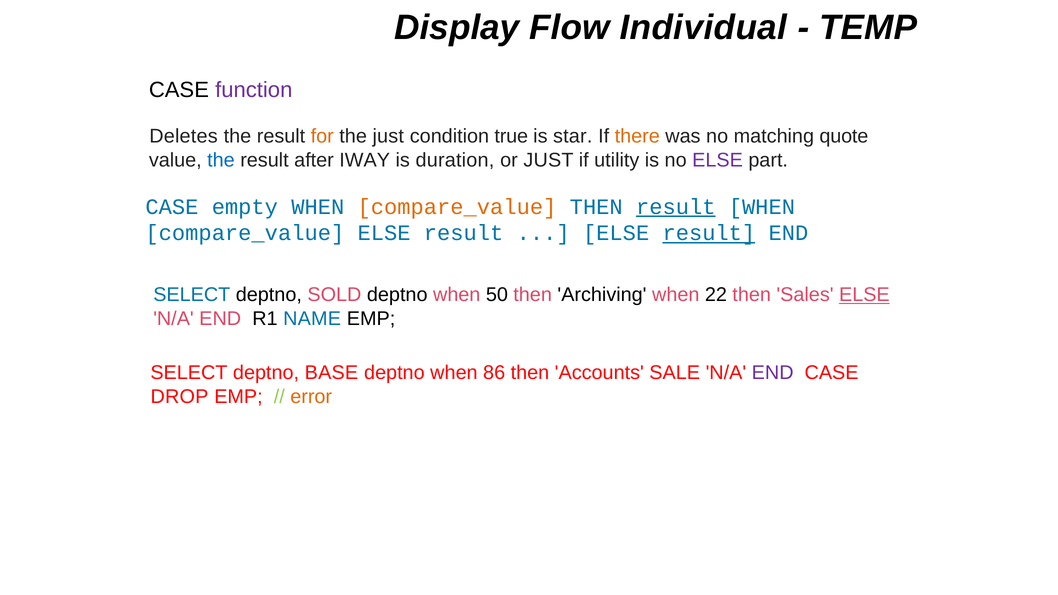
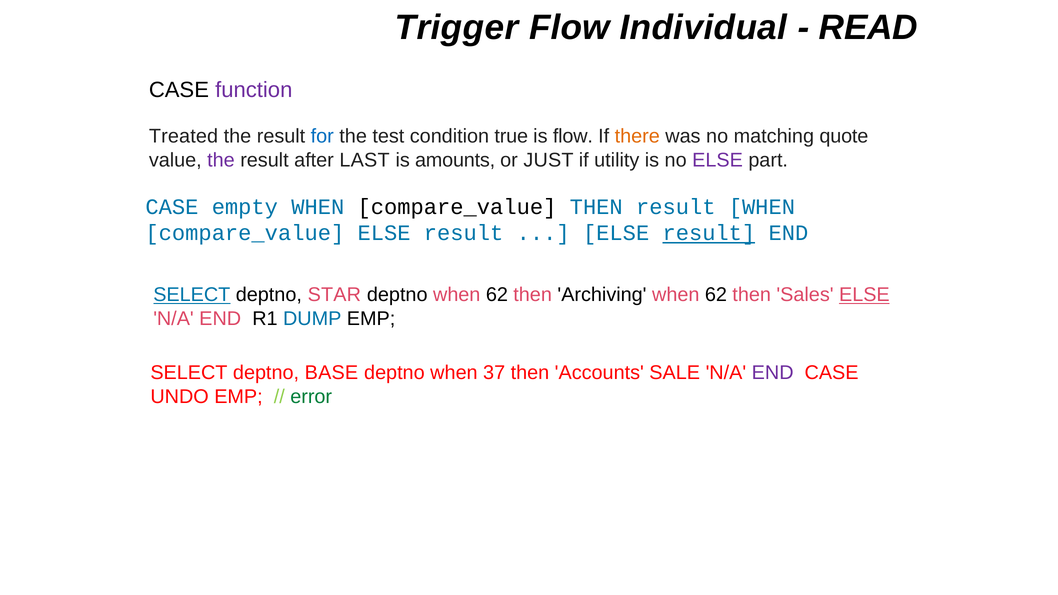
Display: Display -> Trigger (457, 28)
TEMP: TEMP -> READ (868, 28)
Deletes: Deletes -> Treated (184, 136)
for colour: orange -> blue (322, 136)
the just: just -> test (388, 136)
is star: star -> flow (573, 136)
the colour: blue -> purple (221, 160)
IWAY: IWAY -> LAST (365, 160)
duration: duration -> amounts (455, 160)
compare_value colour: orange -> black (457, 207)
result underline: present -> none (676, 207)
SELECT underline: none -> present (192, 295)
SOLD: SOLD -> STAR (334, 295)
deptno when 50: 50 -> 62 (497, 295)
22: 22 -> 62 (716, 295)
NAME: NAME -> DUMP (312, 319)
86: 86 -> 37 (494, 373)
DROP: DROP -> UNDO (180, 397)
error colour: orange -> green (311, 397)
